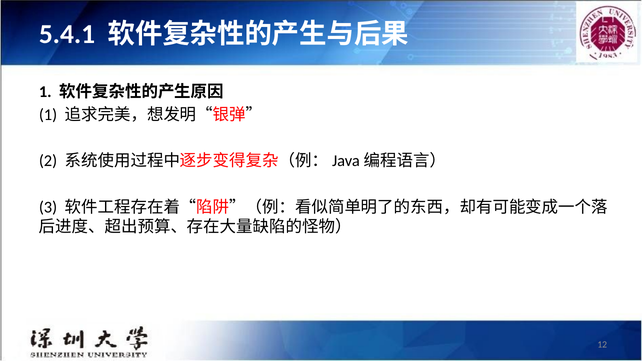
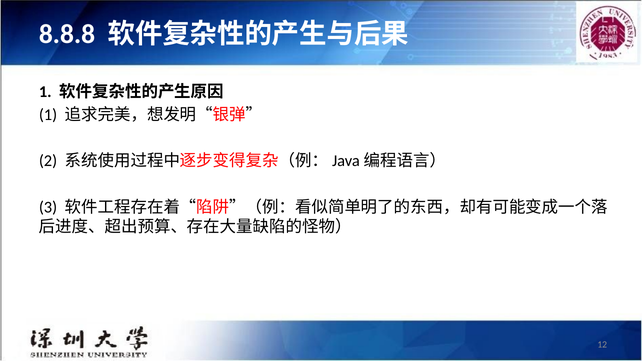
5.4.1: 5.4.1 -> 8.8.8 (67, 34)
